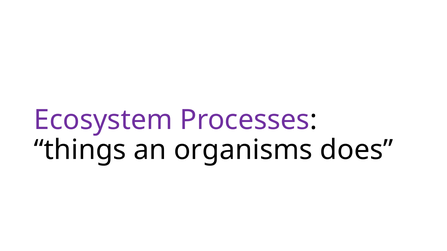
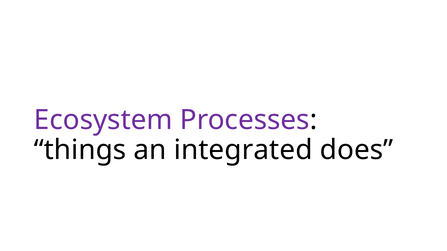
organisms: organisms -> integrated (243, 150)
